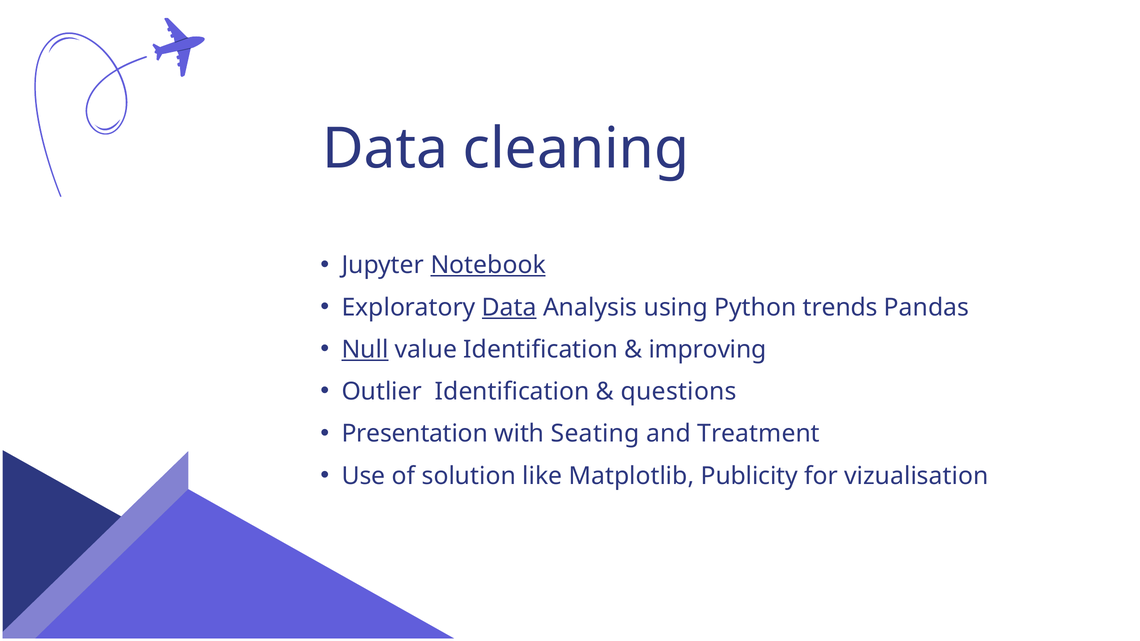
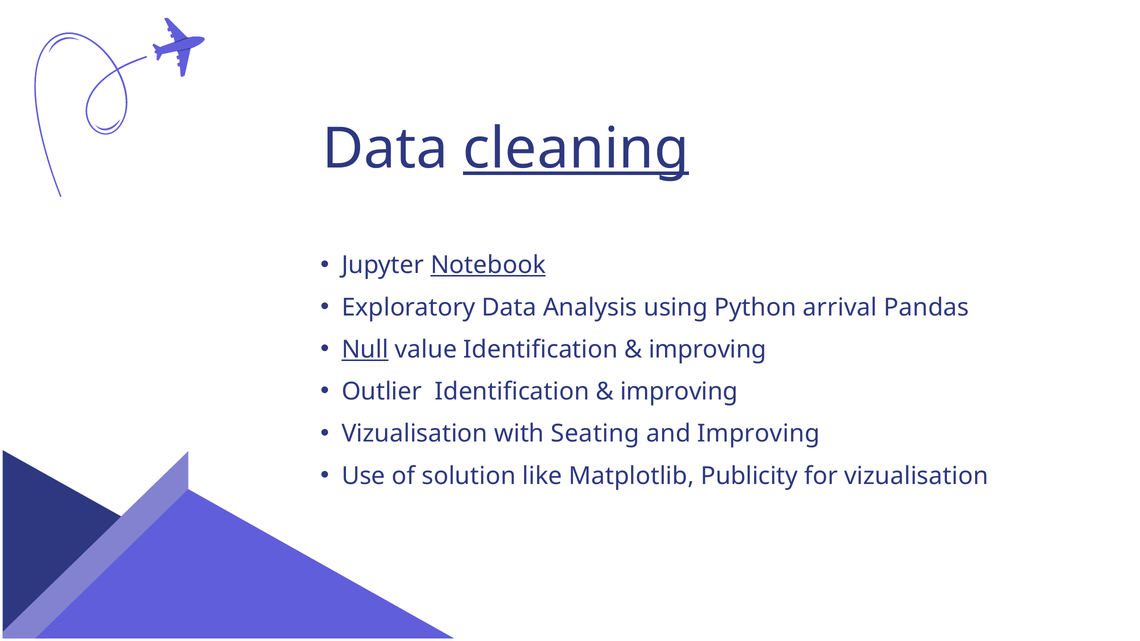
cleaning underline: none -> present (576, 149)
Data underline: present -> none (509, 307)
trends: trends -> arrival (840, 307)
questions: questions -> improving (679, 392)
Presentation: Presentation -> Vizualisation (415, 434)
and Treatment: Treatment -> Improving (759, 434)
